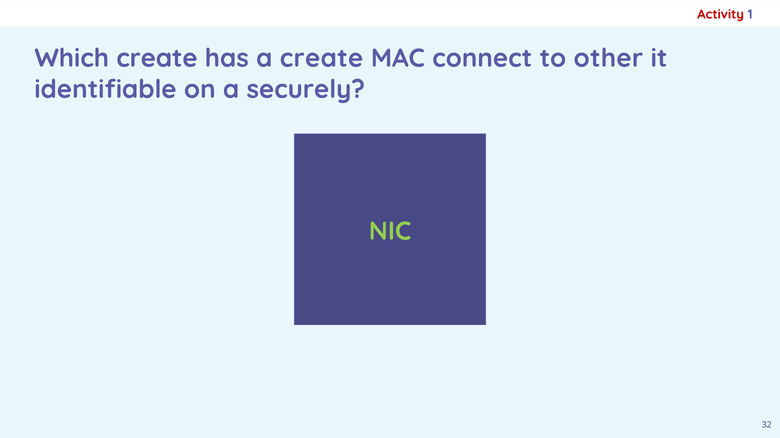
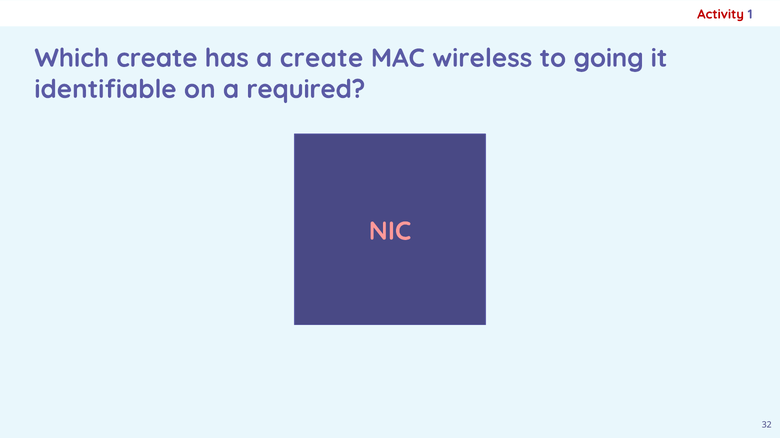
connect: connect -> wireless (482, 58)
other: other -> going (609, 58)
securely: securely -> required (306, 89)
NIC colour: light green -> pink (390, 232)
